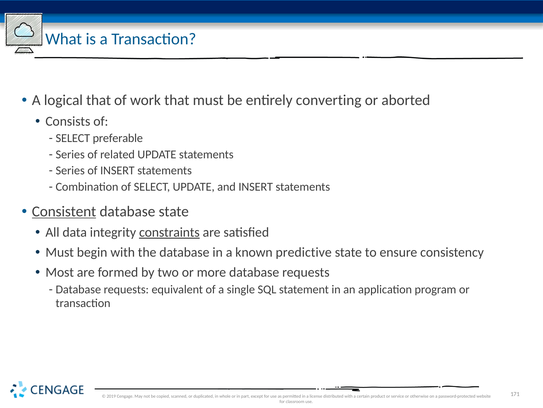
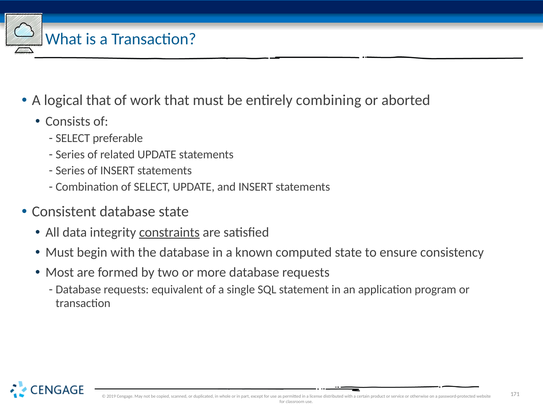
converting: converting -> combining (329, 100)
Consistent underline: present -> none (64, 211)
predictive: predictive -> computed (304, 252)
